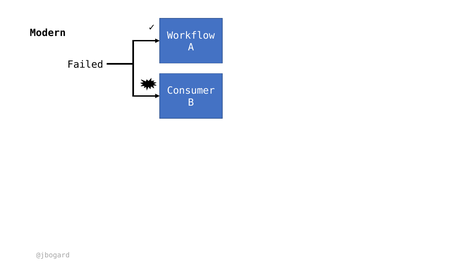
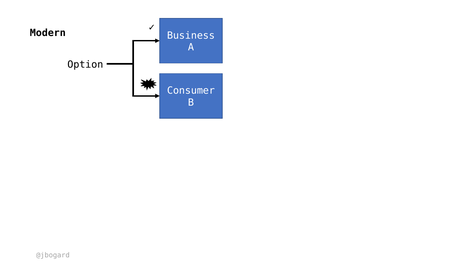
Workflow: Workflow -> Business (191, 36)
Failed: Failed -> Option (85, 65)
